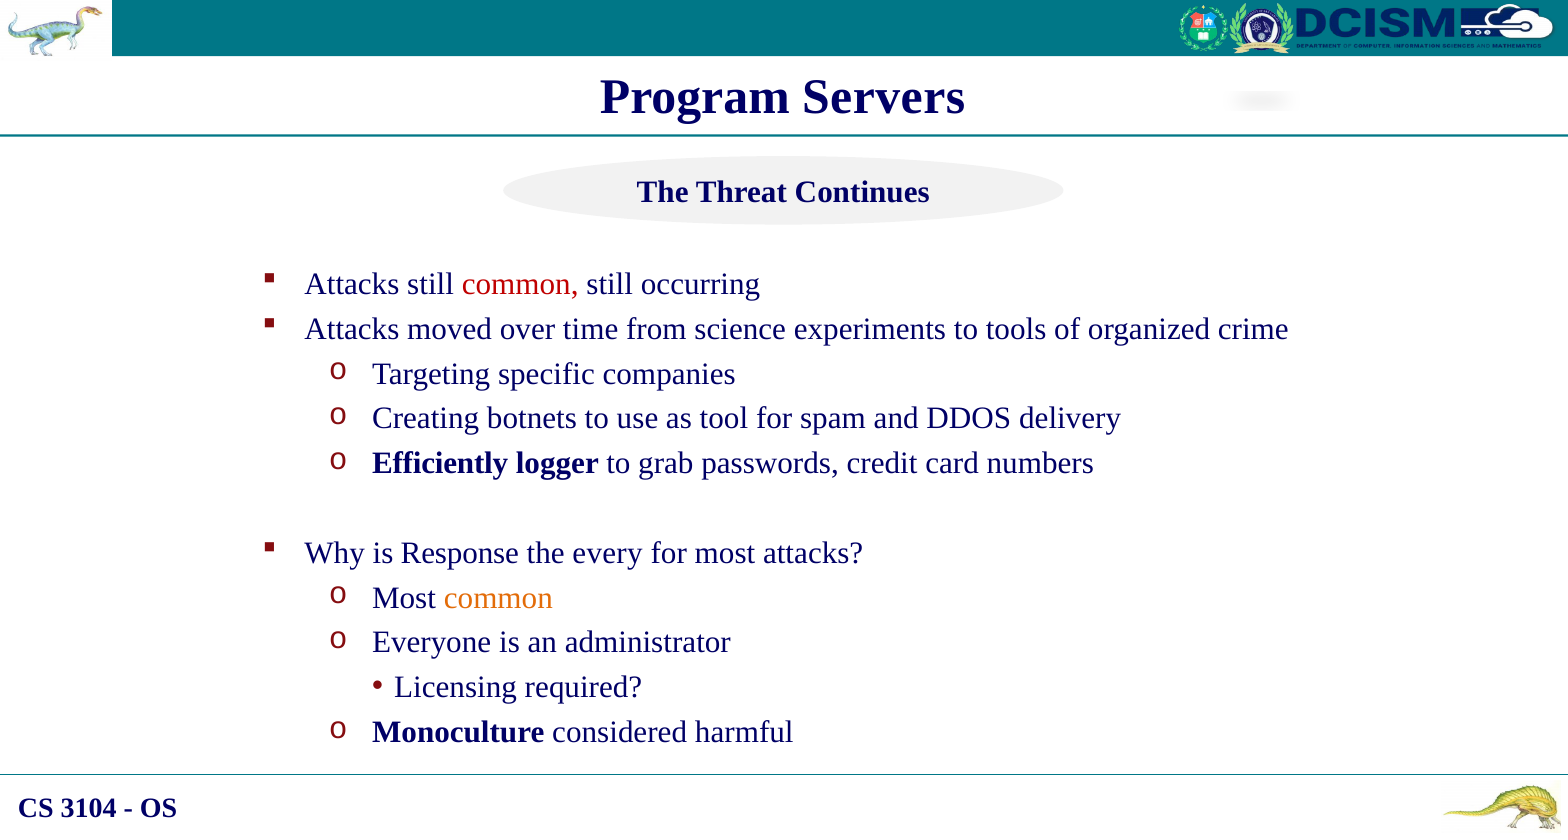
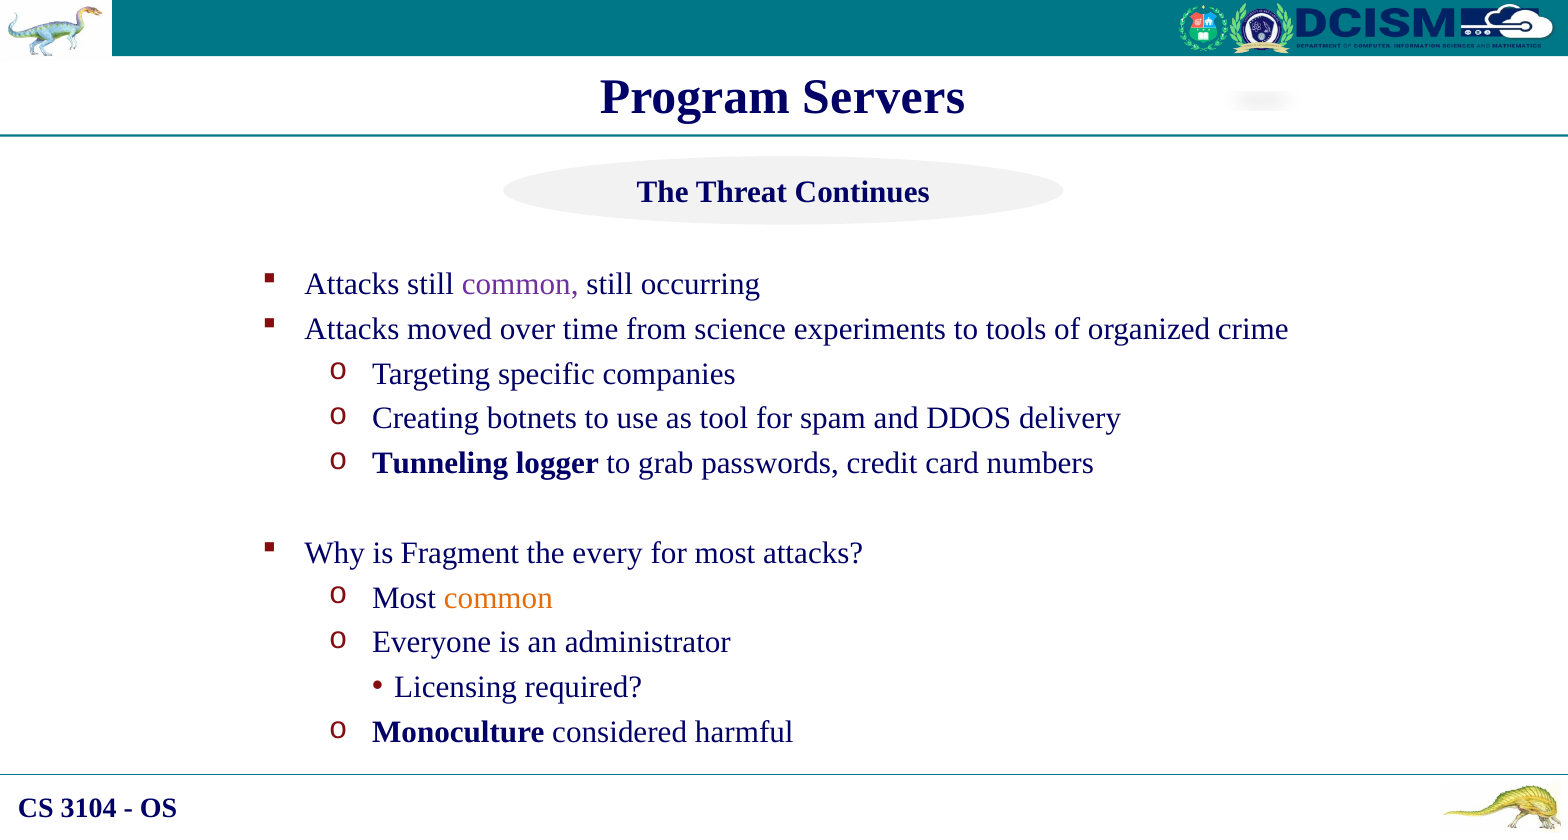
common colour: red -> purple (520, 284)
Efficiently: Efficiently -> Tunneling (440, 463)
Response: Response -> Fragment (460, 553)
